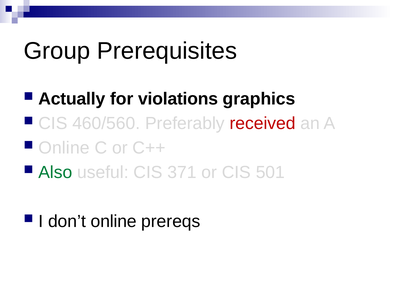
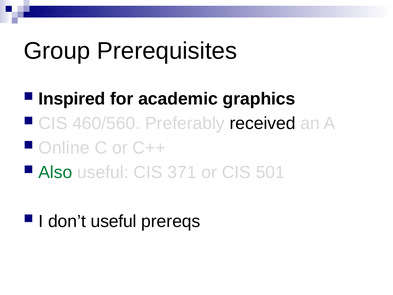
Actually: Actually -> Inspired (72, 99)
violations: violations -> academic (178, 99)
received colour: red -> black (263, 123)
don’t online: online -> useful (114, 221)
